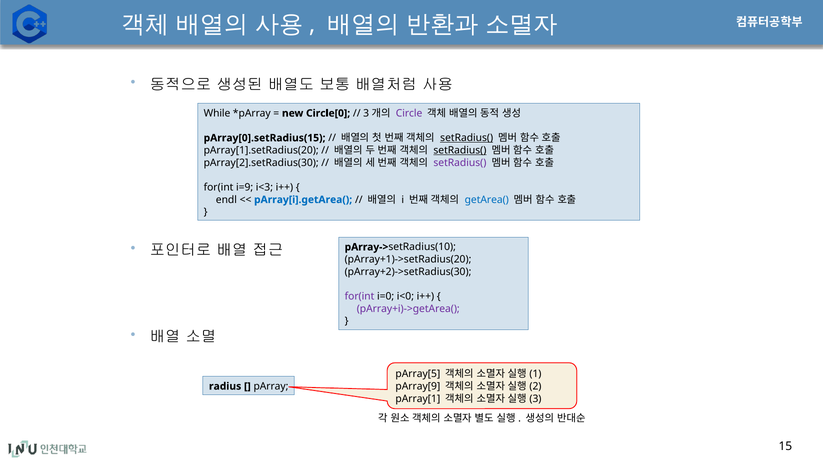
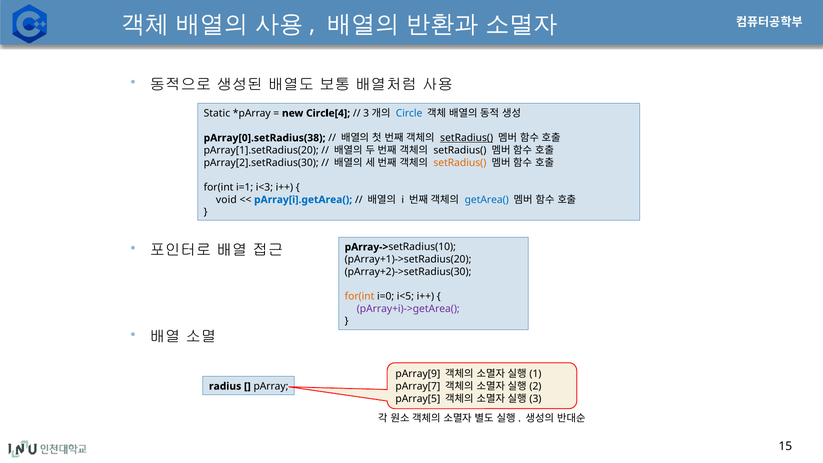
While: While -> Static (217, 113)
Circle[0: Circle[0 -> Circle[4 (328, 113)
Circle colour: purple -> blue (409, 113)
pArray[0].setRadius(15: pArray[0].setRadius(15 -> pArray[0].setRadius(38 (265, 138)
setRadius( underline: present -> none (460, 150)
setRadius( colour: purple -> orange (460, 163)
i=9: i=9 -> i=1 (245, 187)
endl: endl -> void (226, 200)
for(int colour: purple -> orange (360, 296)
i<0: i<0 -> i<5 (405, 296)
pArray[5: pArray[5 -> pArray[9 (418, 374)
pArray[9: pArray[9 -> pArray[7 (418, 386)
pArray[1: pArray[1 -> pArray[5 (418, 399)
